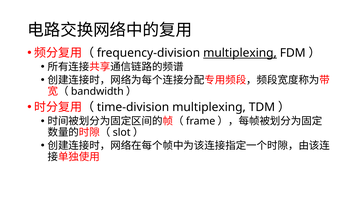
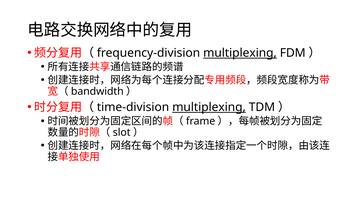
multiplexing underline: none -> present (209, 107)
